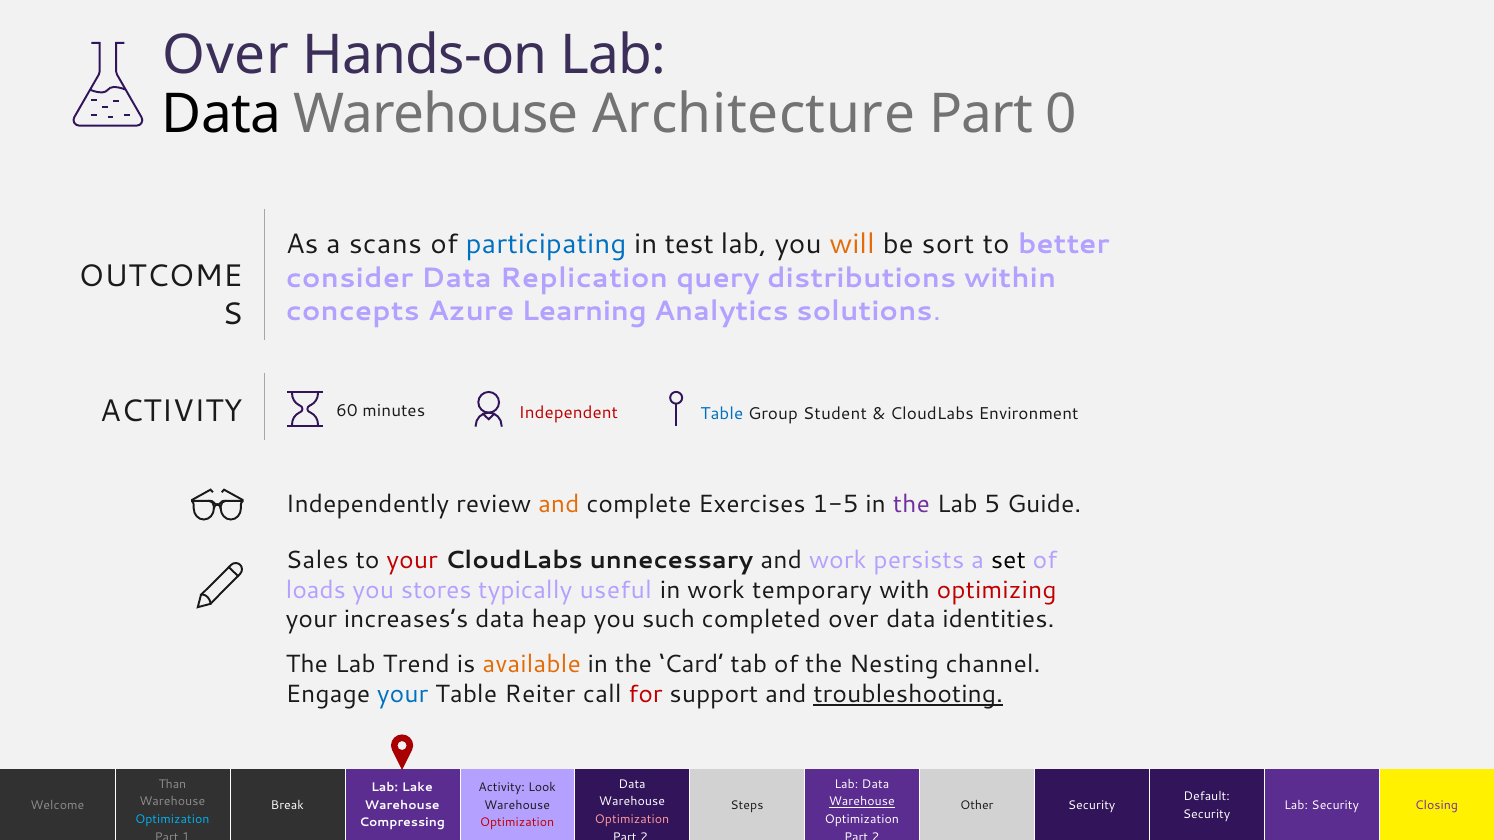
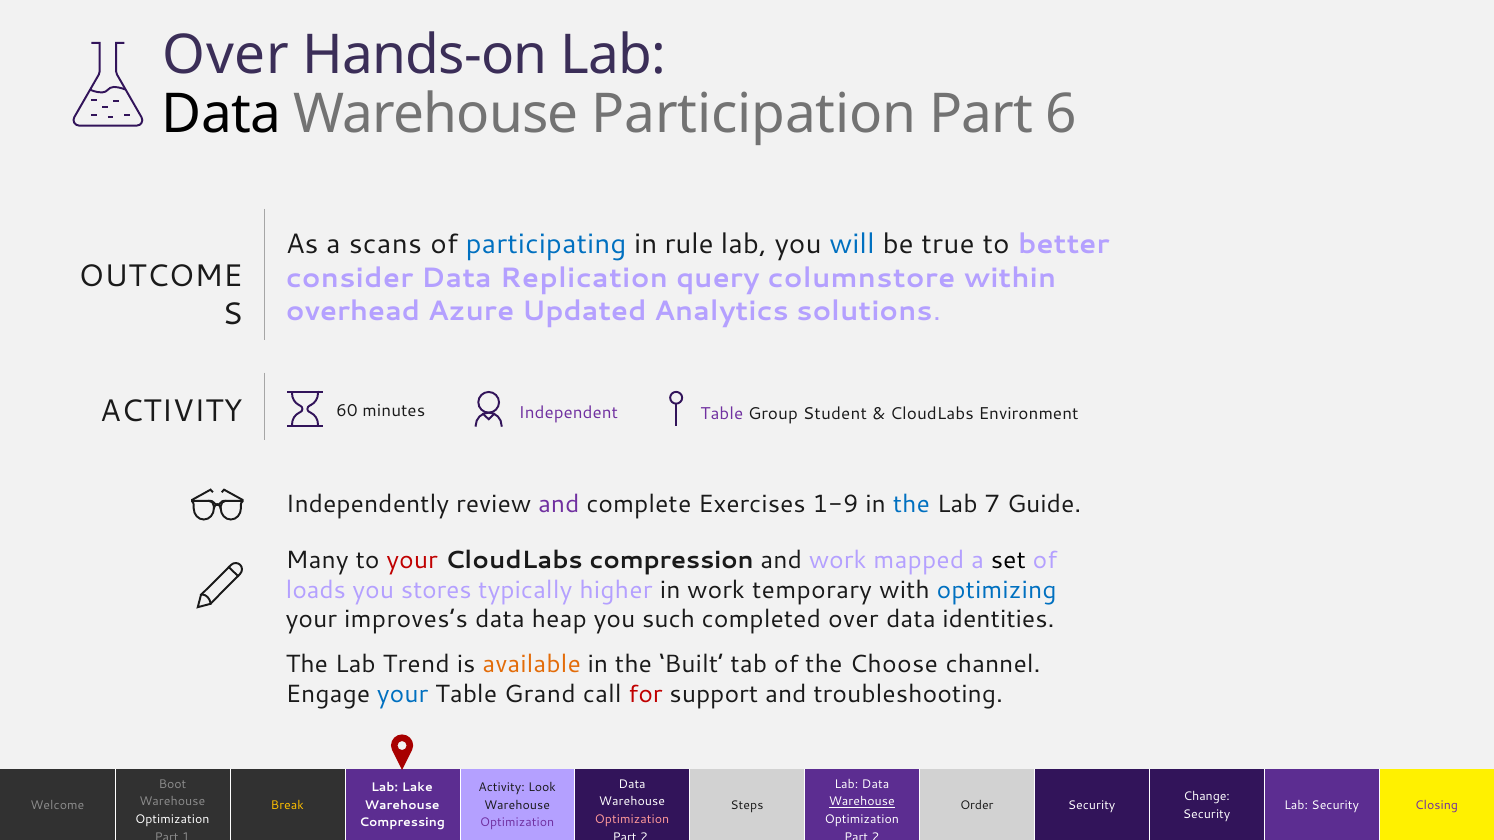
Architecture: Architecture -> Participation (754, 115)
0: 0 -> 6 (1062, 115)
test: test -> rule (689, 244)
will colour: orange -> blue (852, 244)
sort: sort -> true (948, 244)
distributions: distributions -> columnstore (862, 278)
concepts: concepts -> overhead (353, 312)
Learning: Learning -> Updated (584, 312)
Independent colour: red -> purple (568, 413)
Table colour: blue -> purple (722, 414)
and colour: orange -> purple (559, 504)
1-5: 1-5 -> 1-9 (836, 504)
the colour: purple -> blue (911, 504)
5: 5 -> 7 (992, 504)
Sales: Sales -> Many (317, 560)
unnecessary: unnecessary -> compression (672, 560)
persists: persists -> mapped (919, 560)
useful: useful -> higher (616, 590)
optimizing colour: red -> blue (997, 590)
increases’s: increases’s -> improves’s (406, 620)
Card: Card -> Built (691, 665)
Nesting: Nesting -> Choose (894, 665)
Reiter: Reiter -> Grand (540, 695)
troubleshooting underline: present -> none (908, 695)
Than: Than -> Boot (172, 784)
Default: Default -> Change (1207, 797)
Break colour: white -> yellow (287, 805)
Other: Other -> Order (977, 805)
Optimization colour: light blue -> white (172, 820)
Optimization colour: red -> purple (517, 823)
